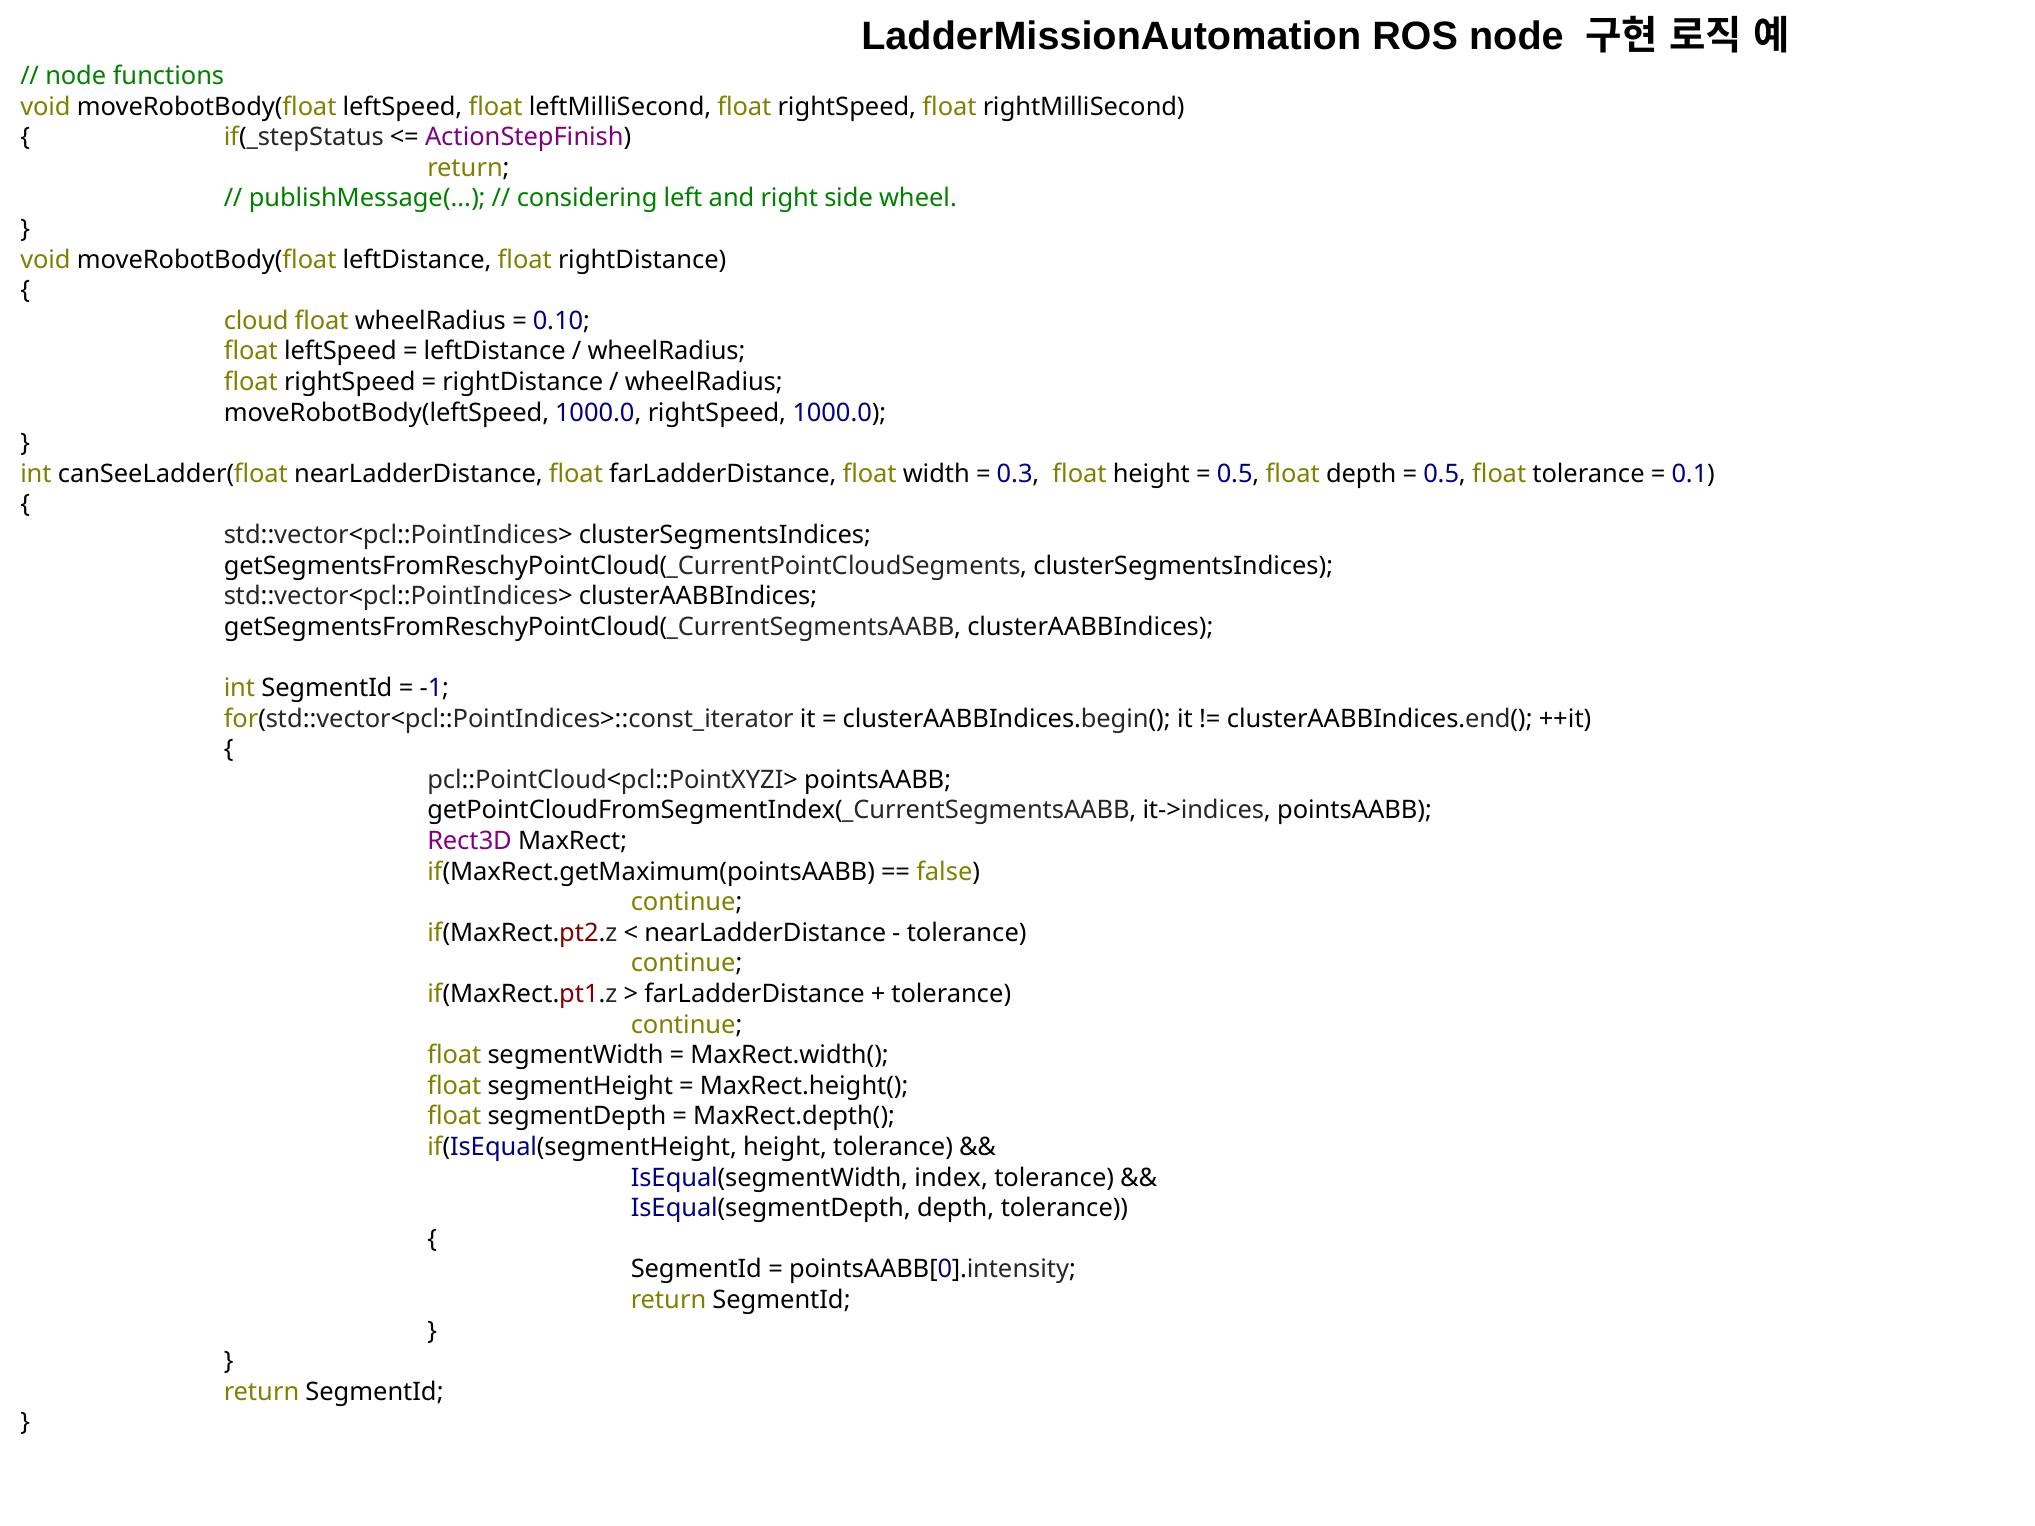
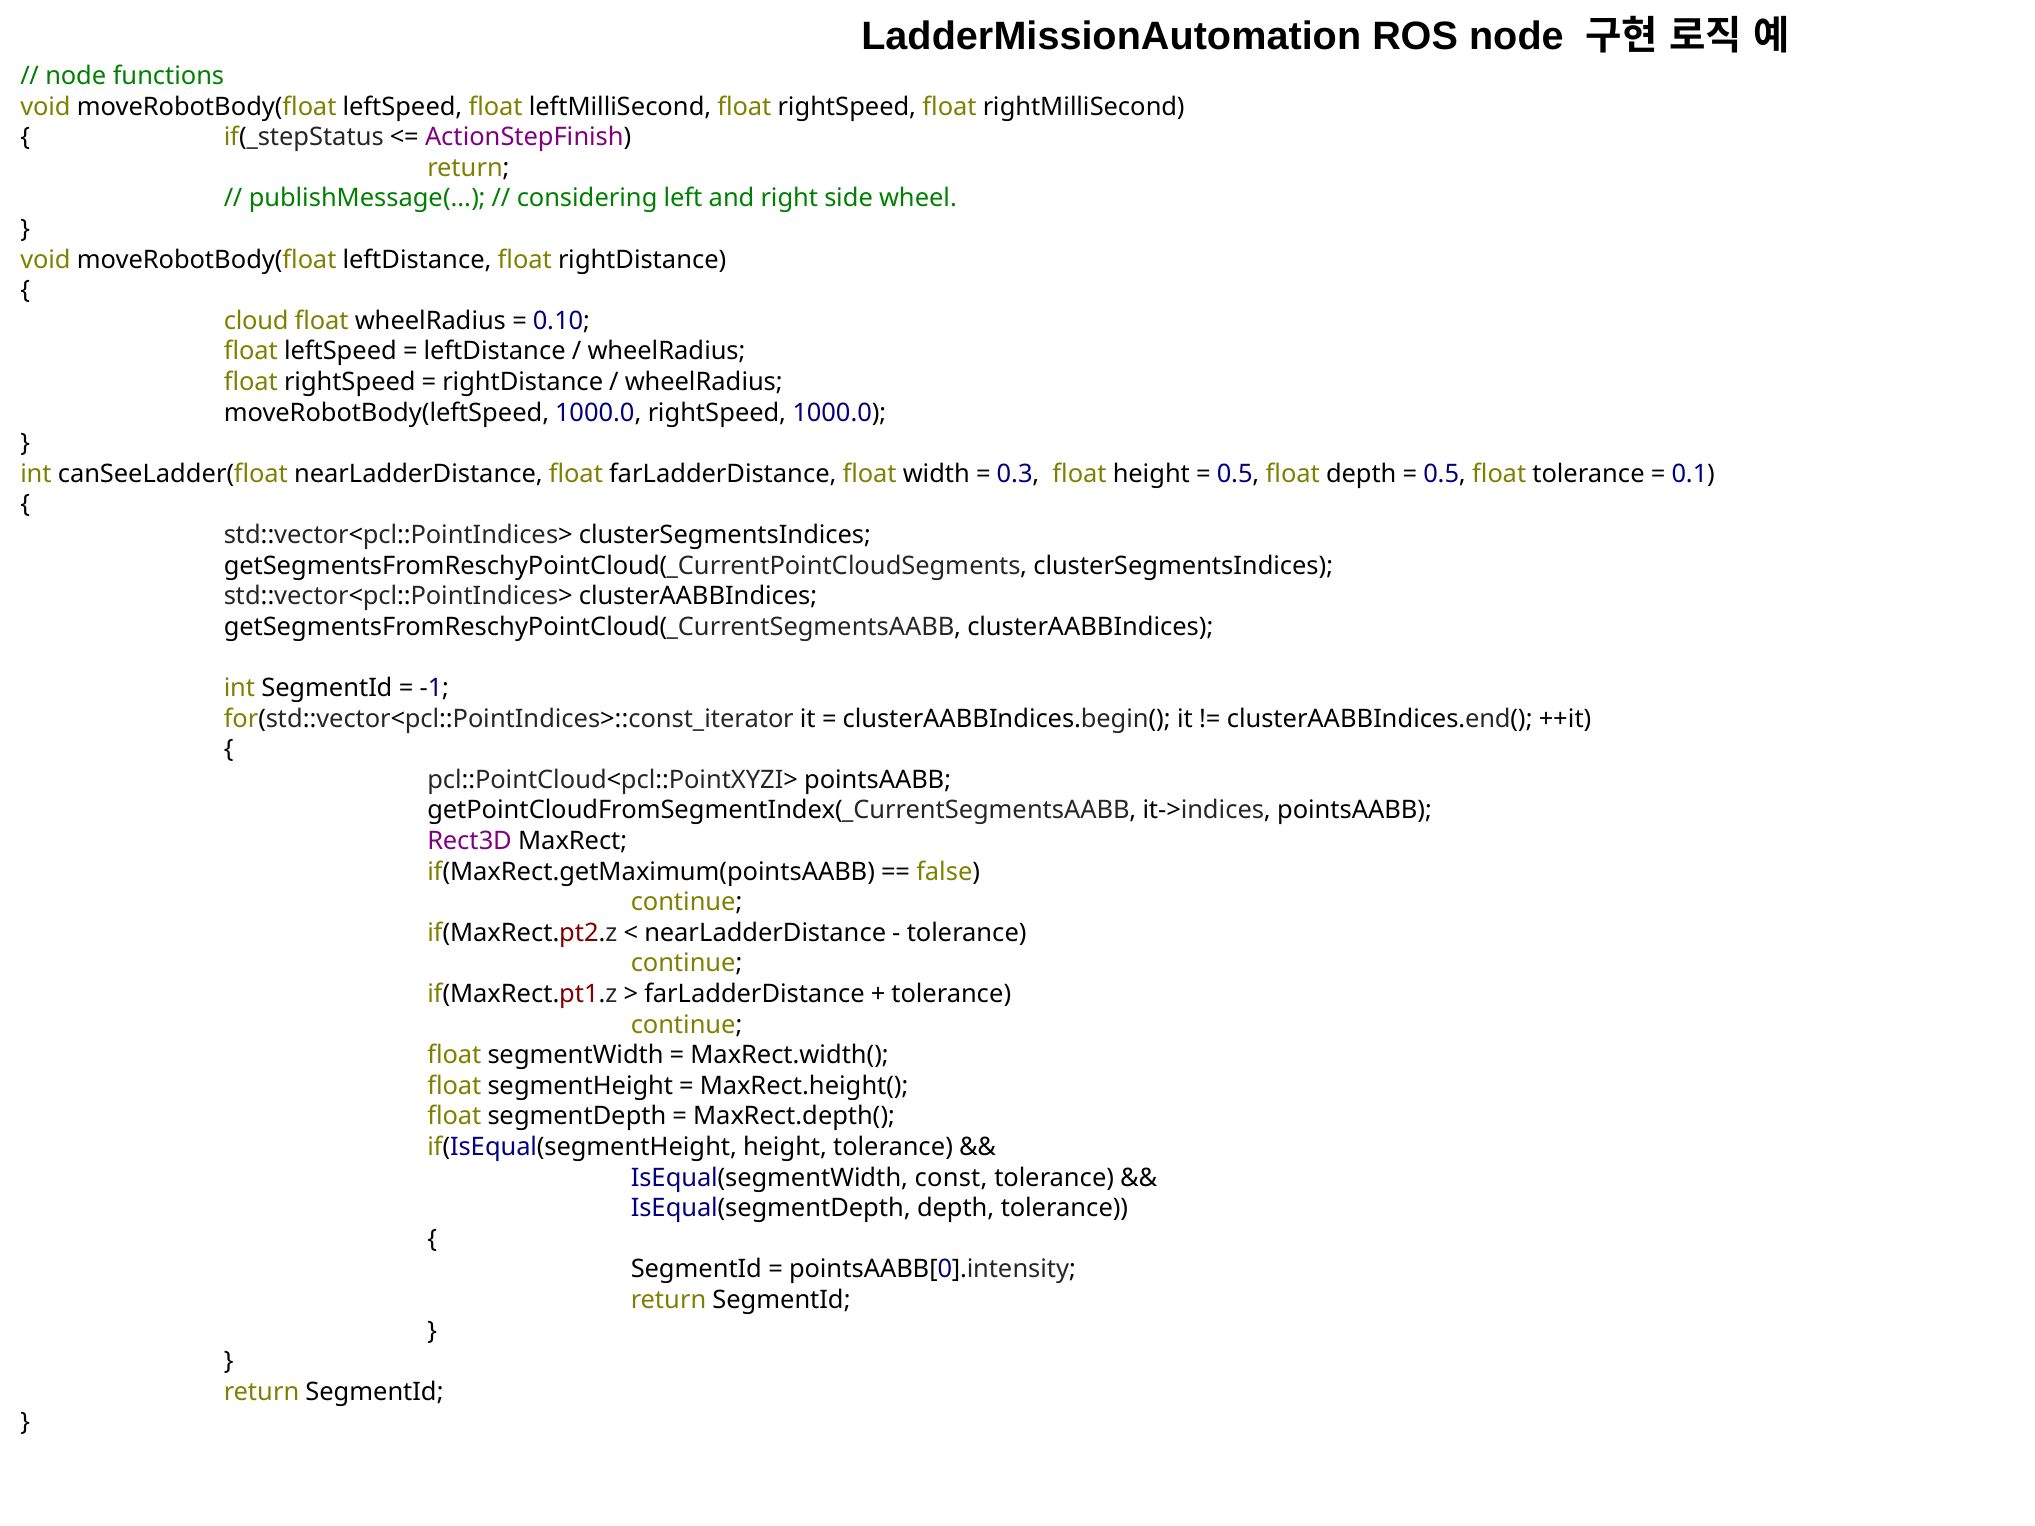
index: index -> const (951, 1178)
